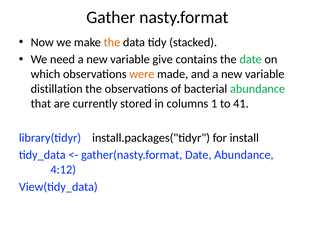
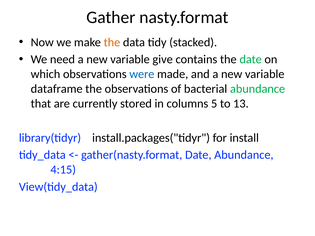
were colour: orange -> blue (142, 74)
distillation: distillation -> dataframe (57, 89)
1: 1 -> 5 (214, 104)
41: 41 -> 13 (241, 104)
4:12: 4:12 -> 4:15 (63, 170)
